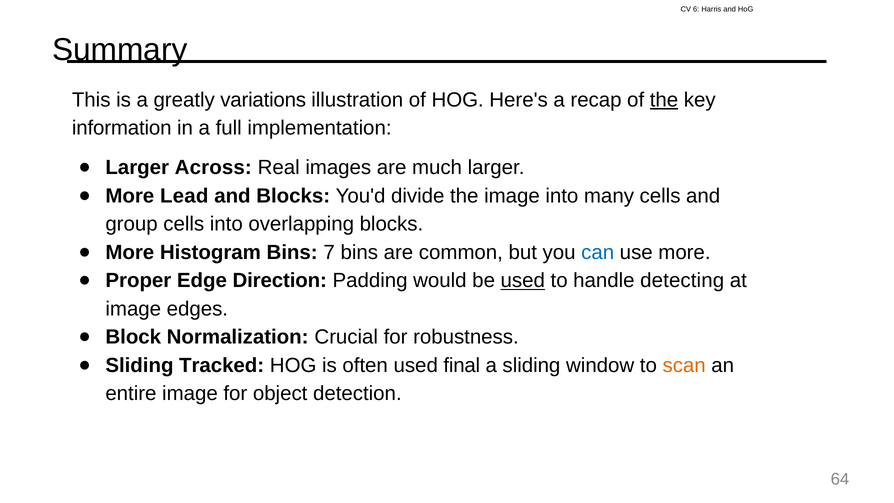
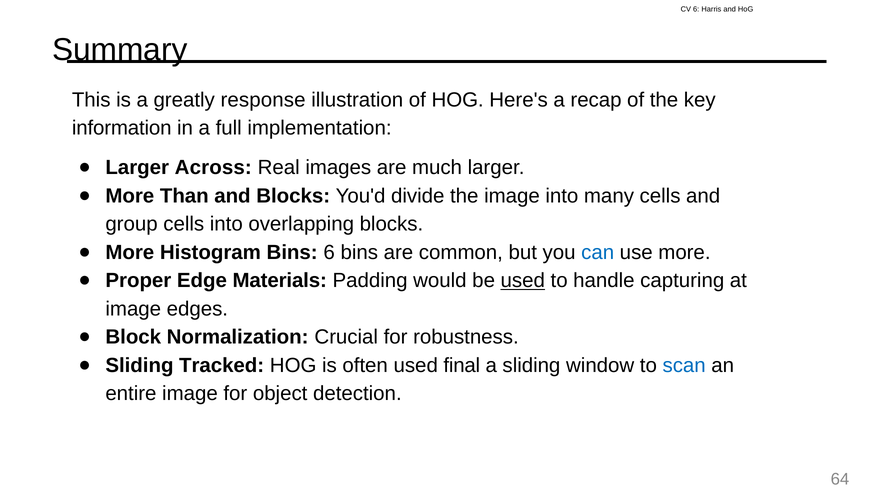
variations: variations -> response (263, 100)
the underline: present -> none (664, 100)
Lead: Lead -> Than (184, 196)
Bins 7: 7 -> 6 (329, 252)
Direction: Direction -> Materials (280, 281)
detecting: detecting -> capturing (682, 281)
scan colour: orange -> blue (684, 365)
